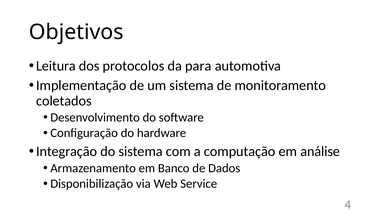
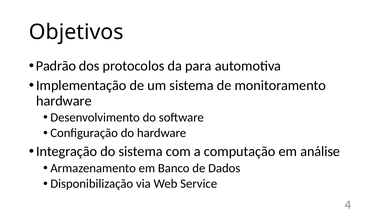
Leitura: Leitura -> Padrão (56, 66)
coletados: coletados -> hardware (64, 101)
